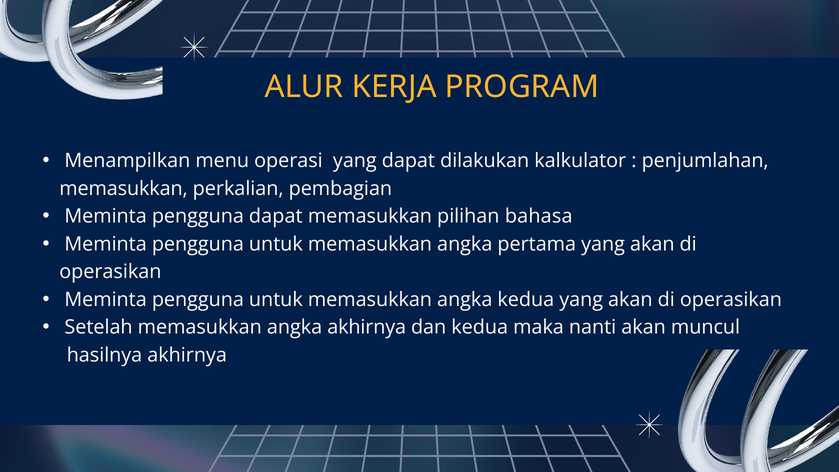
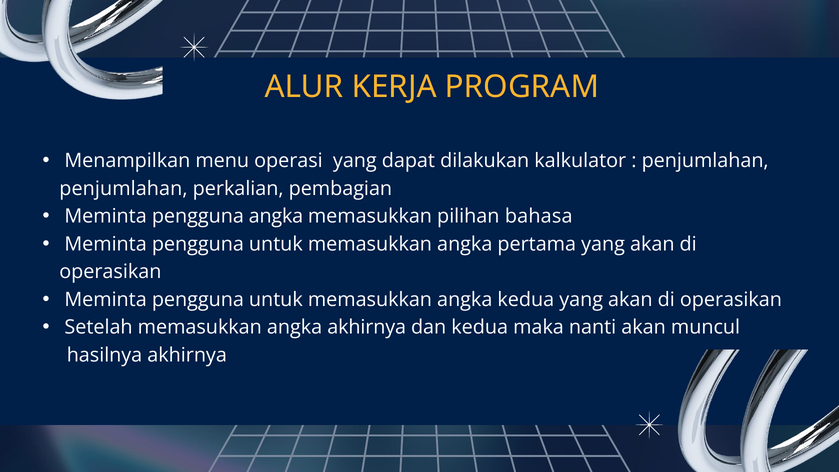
memasukkan: memasukkan -> penjumlahan (123, 189)
pengguna dapat: dapat -> angka (276, 216)
